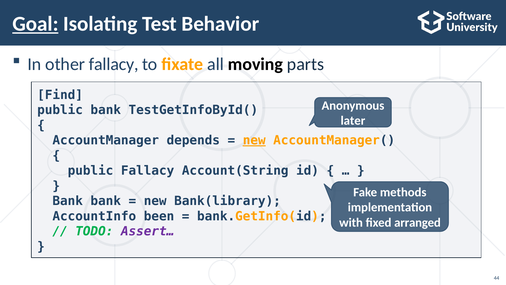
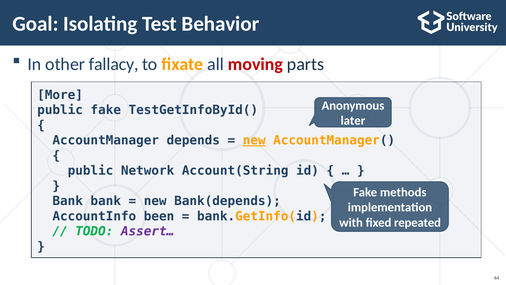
Goal underline: present -> none (35, 24)
moving colour: black -> red (255, 64)
Find: Find -> More (60, 95)
public bank: bank -> fake (106, 110)
public Fallacy: Fallacy -> Network (148, 170)
Bank(library: Bank(library -> Bank(depends (228, 201)
arranged: arranged -> repeated (417, 222)
